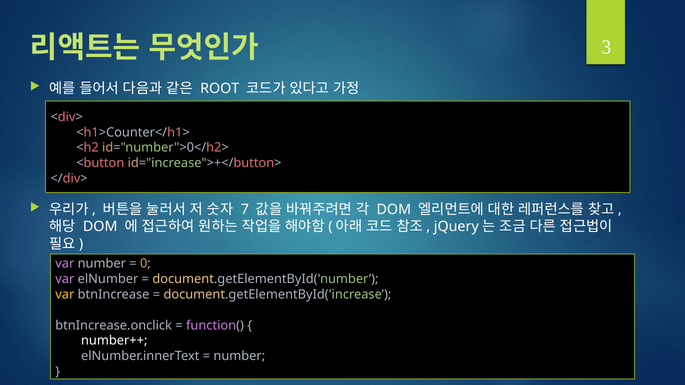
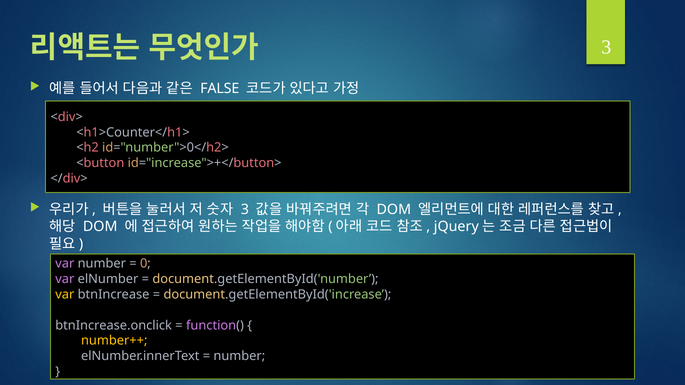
ROOT: ROOT -> FALSE (220, 88)
7: 7 -> 3 (245, 210)
number++ colour: white -> yellow (114, 341)
